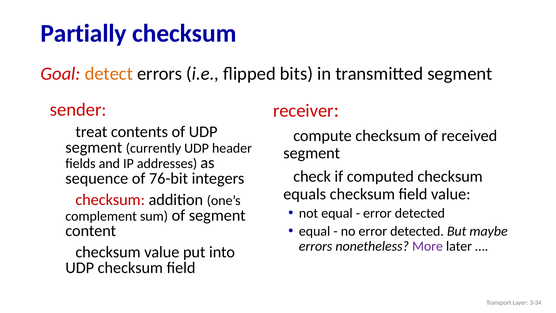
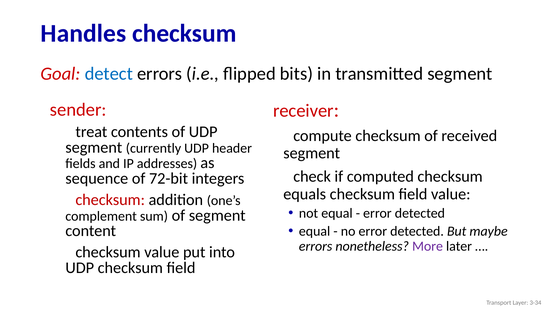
Partially: Partially -> Handles (83, 33)
detect colour: orange -> blue (109, 74)
76-bit: 76-bit -> 72-bit (169, 178)
